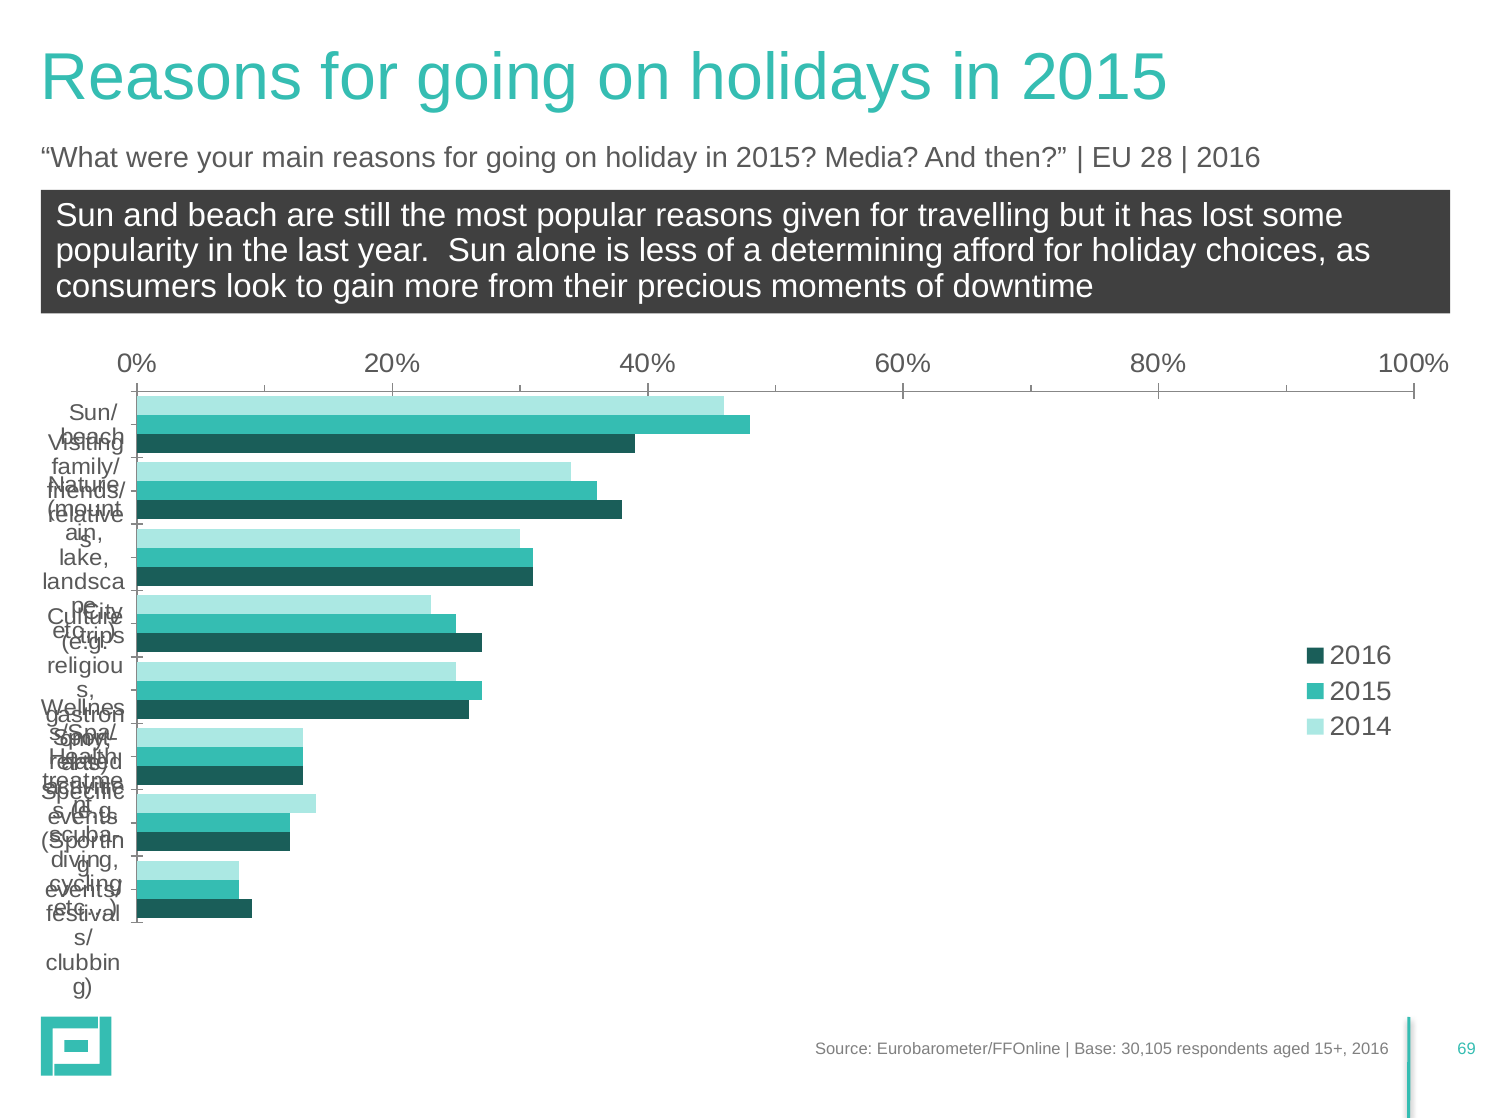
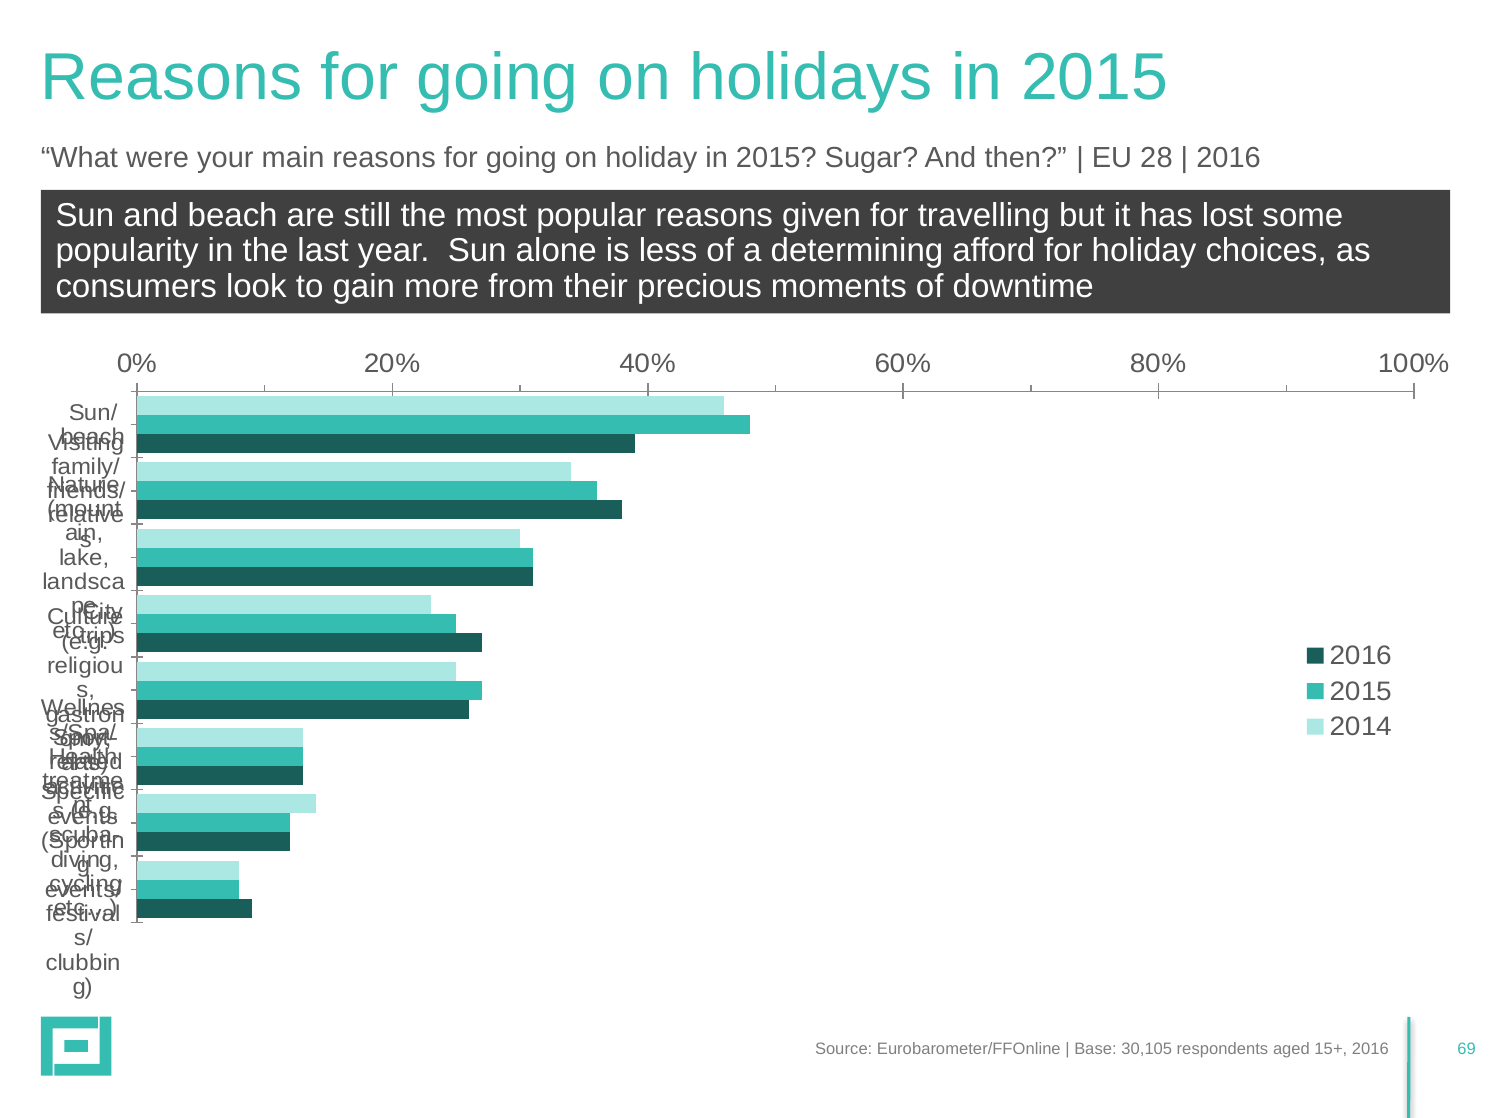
Media: Media -> Sugar (871, 158)
